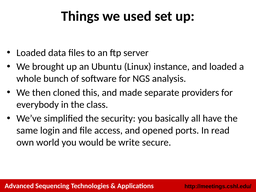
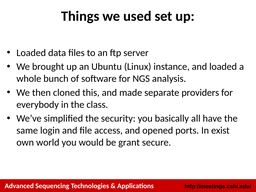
read: read -> exist (220, 130)
write: write -> grant (129, 142)
